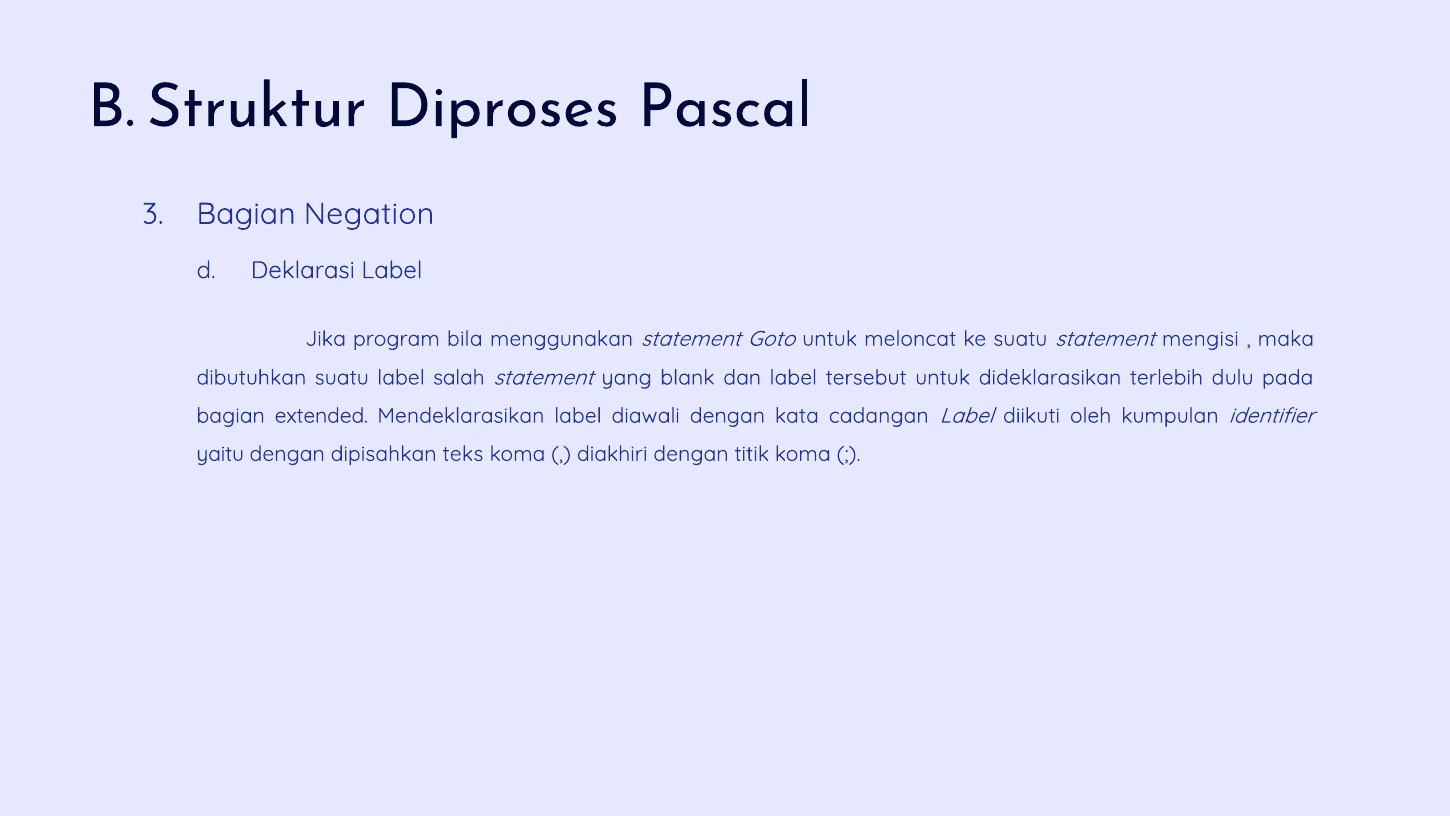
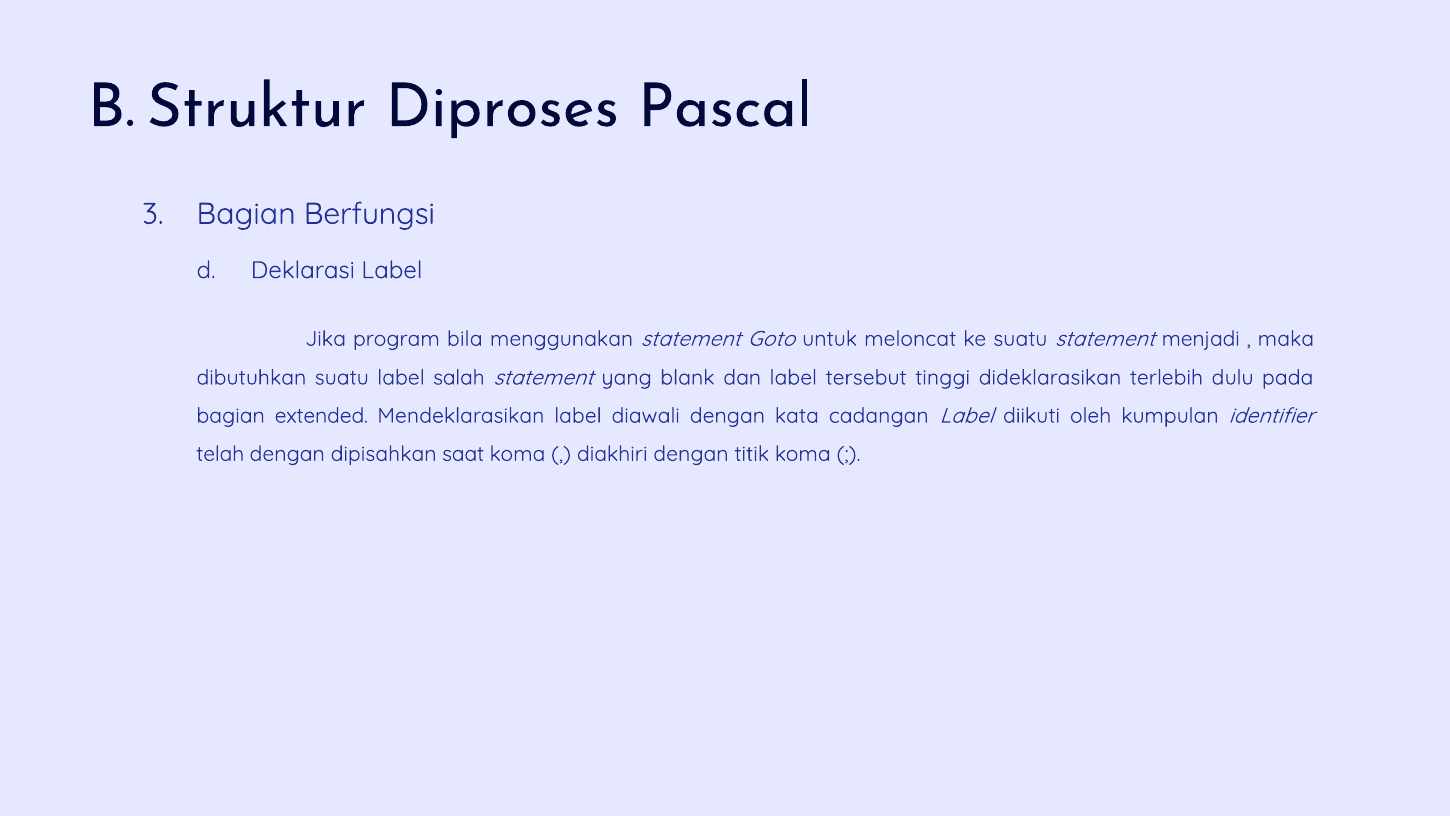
Negation: Negation -> Berfungsi (369, 214)
mengisi: mengisi -> menjadi (1201, 339)
tersebut untuk: untuk -> tinggi (943, 377)
yaitu: yaitu -> telah (220, 454)
teks: teks -> saat (463, 454)
